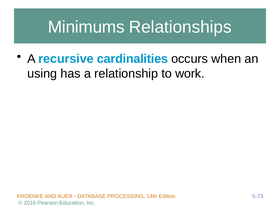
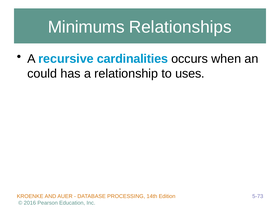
using: using -> could (42, 74)
work: work -> uses (190, 74)
